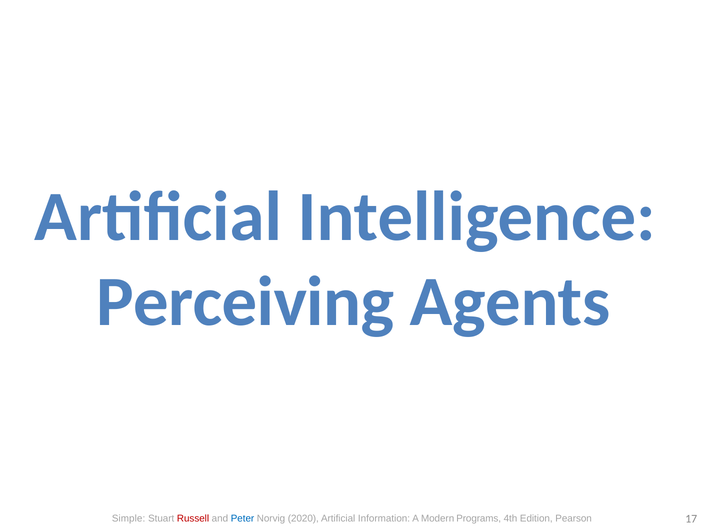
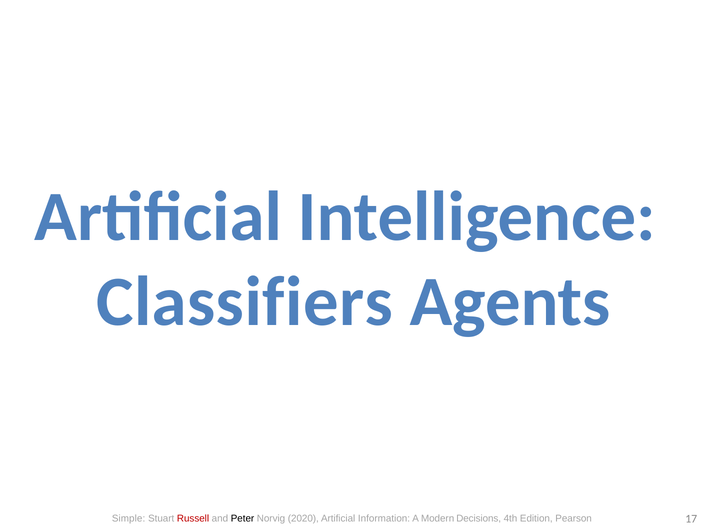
Perceiving: Perceiving -> Classifiers (245, 302)
Peter colour: blue -> black (243, 519)
Programs: Programs -> Decisions (479, 519)
